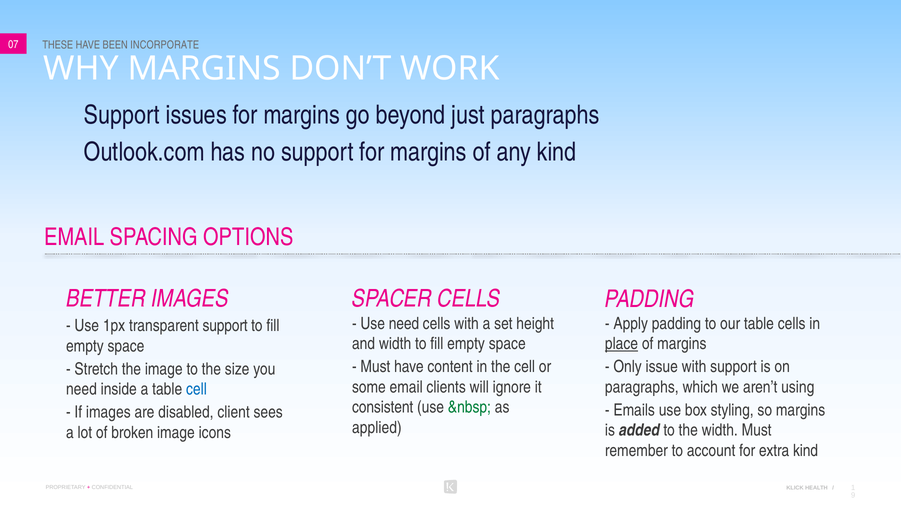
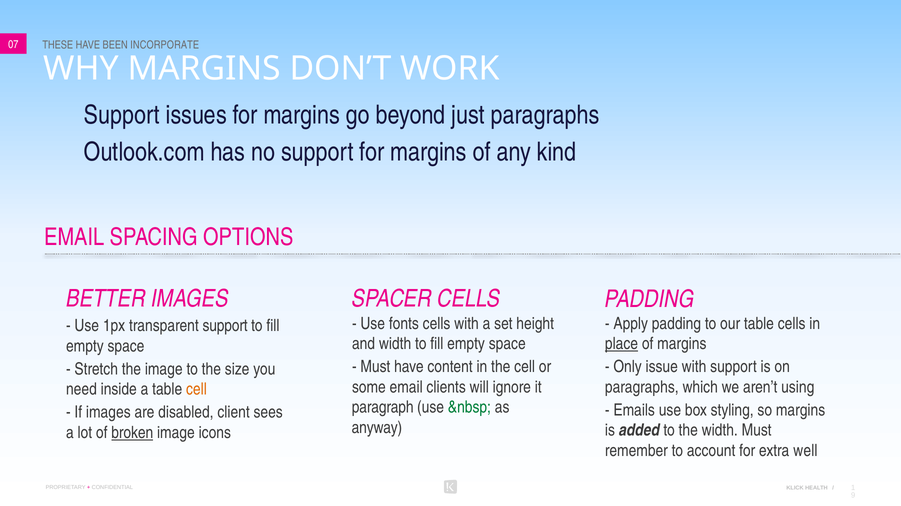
Use need: need -> fonts (404, 324)
cell colour: blue -> orange (196, 390)
consistent: consistent -> paragraph (383, 408)
applied: applied -> anyway (377, 428)
broken underline: none -> present (132, 433)
extra kind: kind -> well (805, 451)
